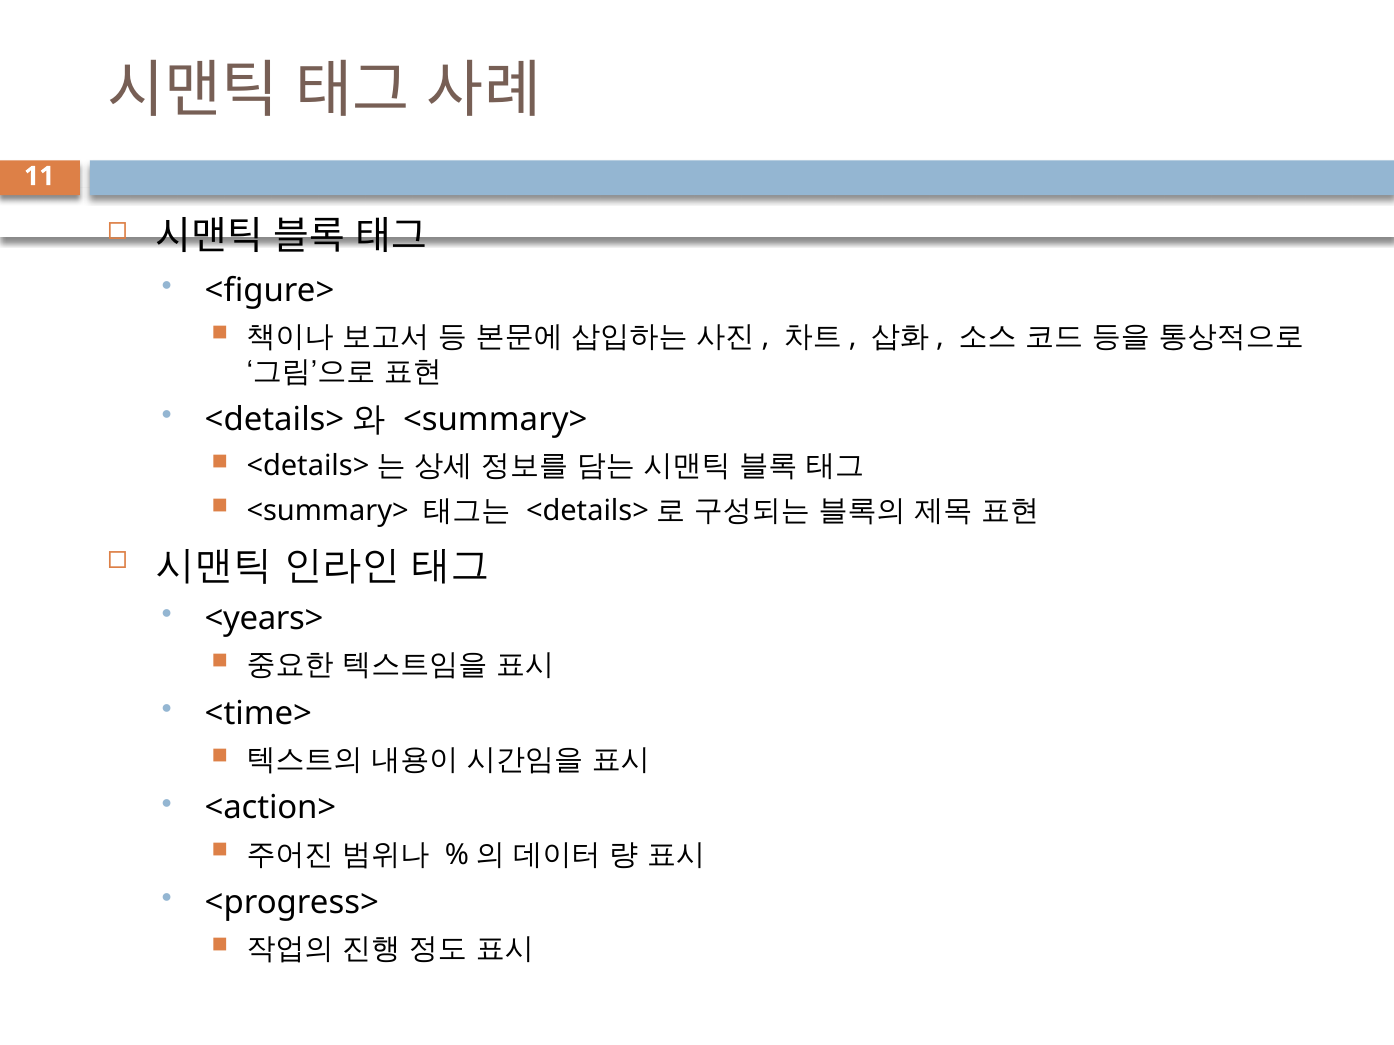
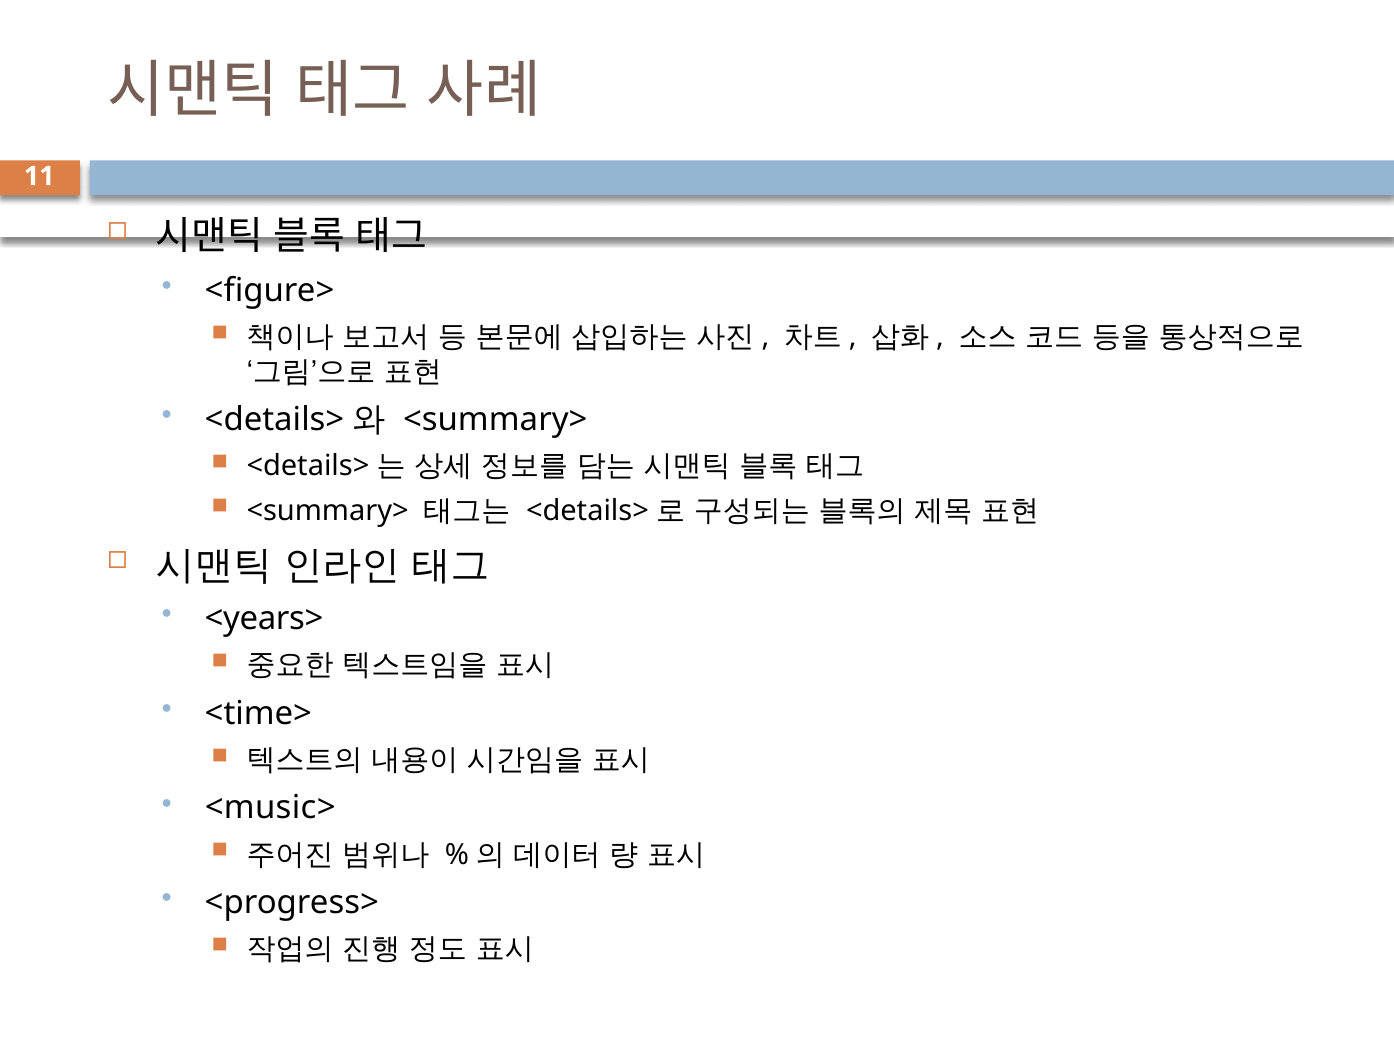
<action>: <action> -> <music> (270, 809)
